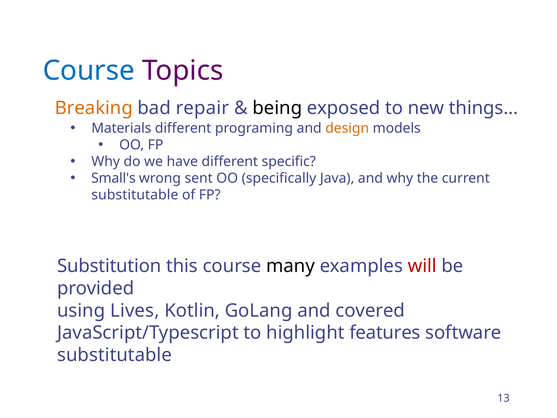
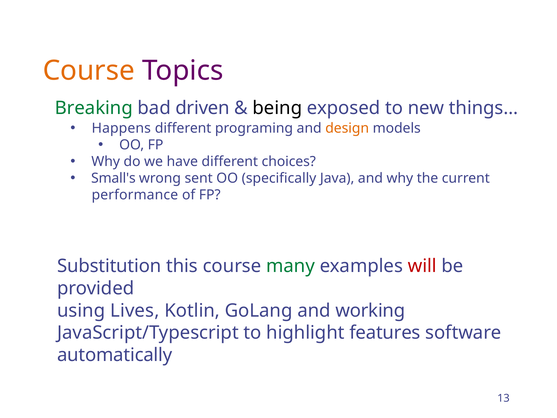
Course colour: blue -> orange (89, 71)
Breaking colour: orange -> green (94, 108)
repair: repair -> driven (203, 108)
Materials: Materials -> Happens (121, 128)
specific: specific -> choices (289, 162)
substitutable: substitutable -> performance (135, 195)
many colour: black -> green (291, 266)
covered: covered -> working (370, 310)
substitutable: substitutable -> automatically (115, 355)
